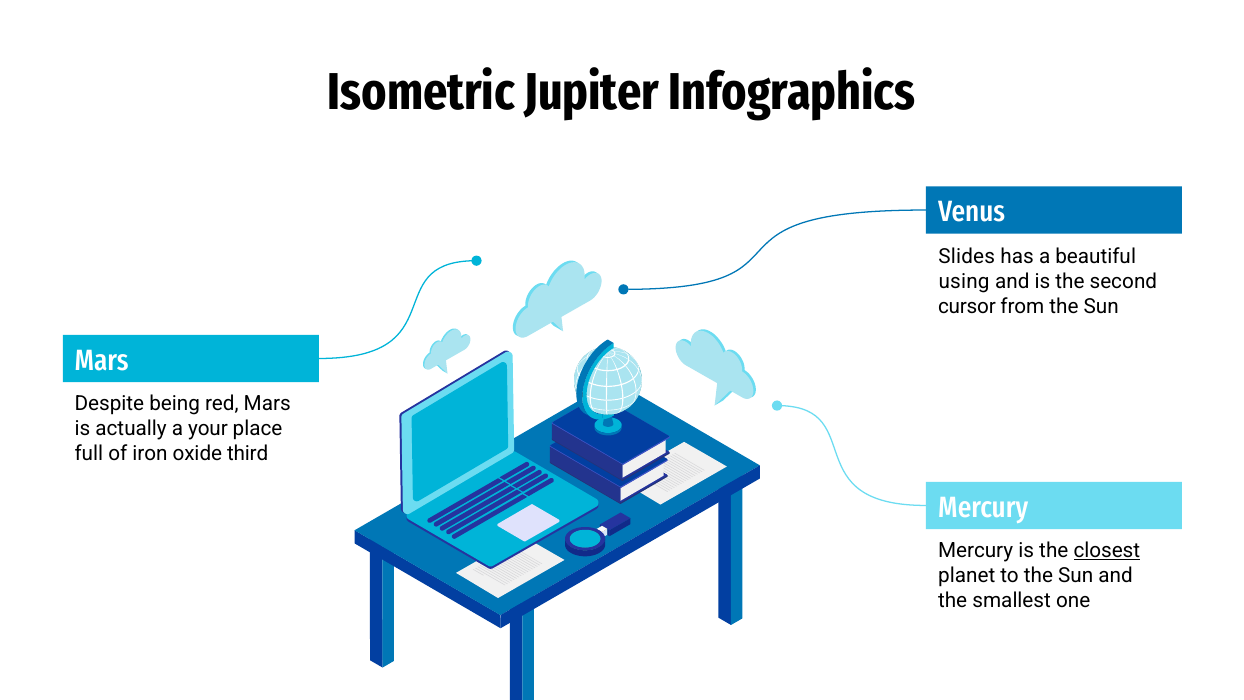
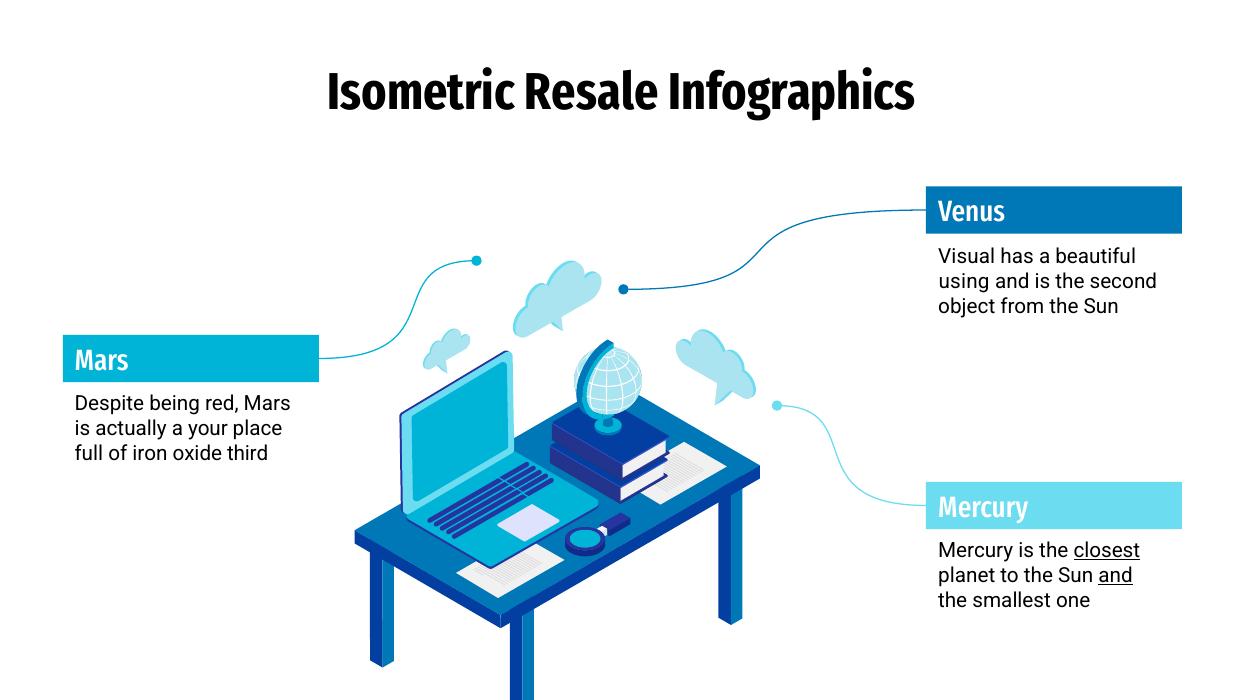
Jupiter: Jupiter -> Resale (592, 92)
Slides: Slides -> Visual (967, 257)
cursor: cursor -> object (967, 306)
and underline: none -> present (1116, 575)
